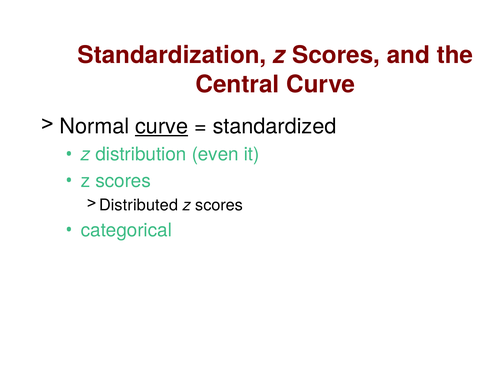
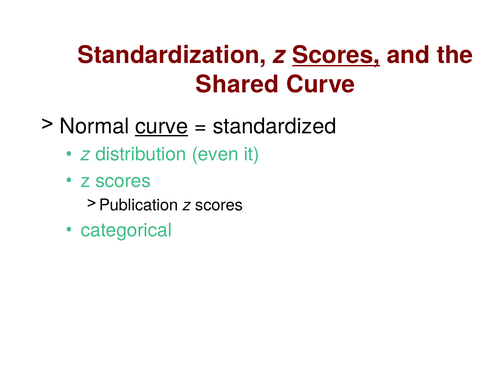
Scores underline: none -> present (336, 55)
Central: Central -> Shared (237, 84)
Distributed: Distributed -> Publication (139, 205)
